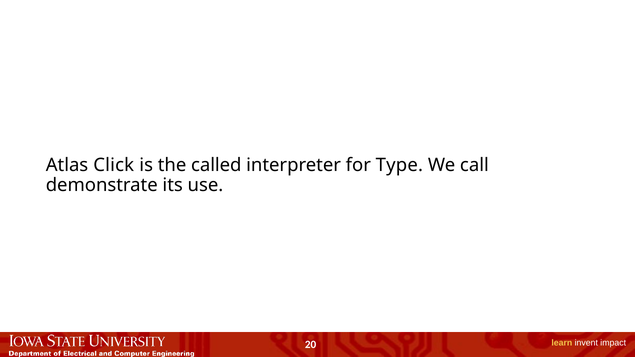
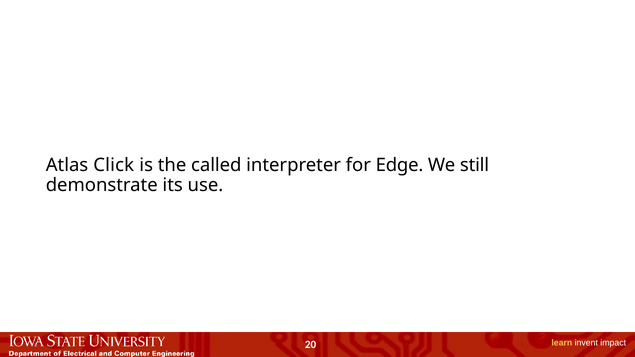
Type: Type -> Edge (400, 165)
call: call -> still (475, 165)
